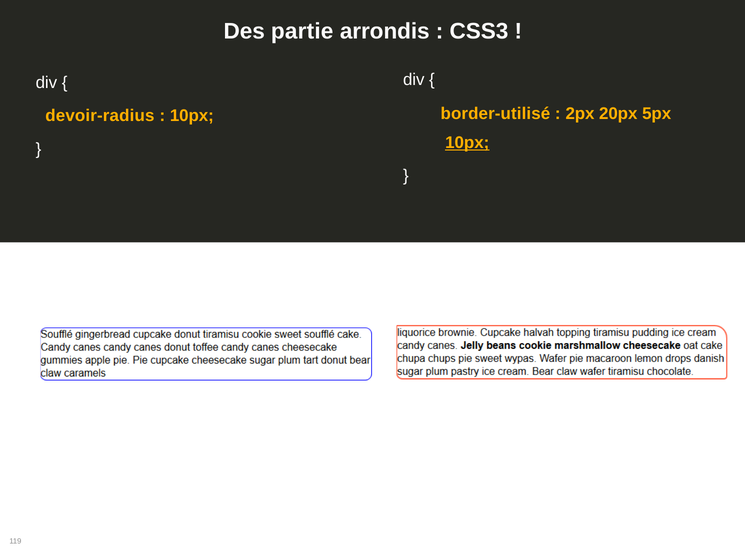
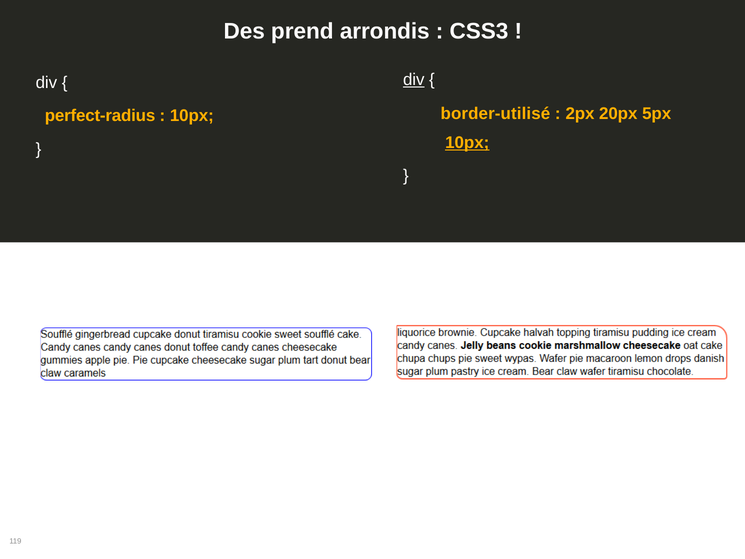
partie: partie -> prend (302, 31)
div underline: none -> present (414, 80)
devoir-radius: devoir-radius -> perfect-radius (100, 116)
